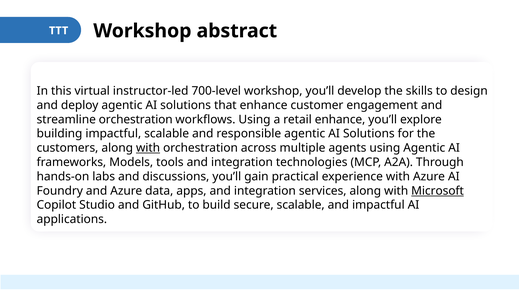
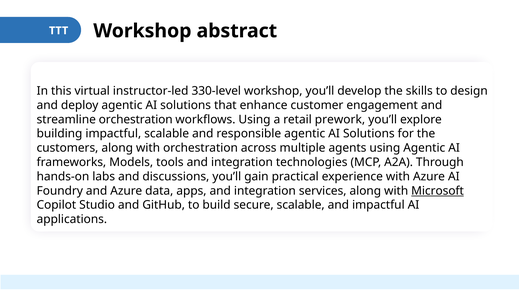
700-level: 700-level -> 330-level (216, 91)
retail enhance: enhance -> prework (340, 119)
with underline: present -> none (148, 148)
